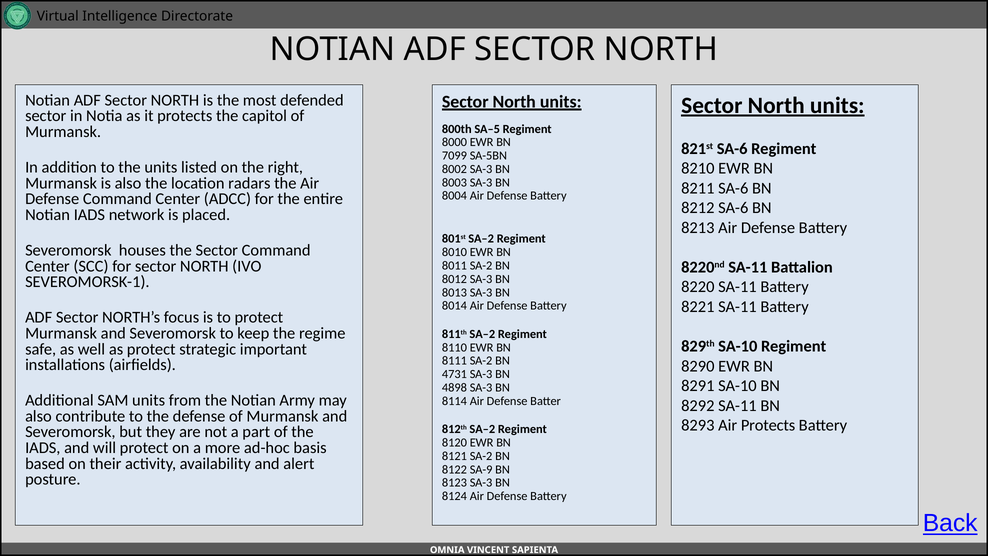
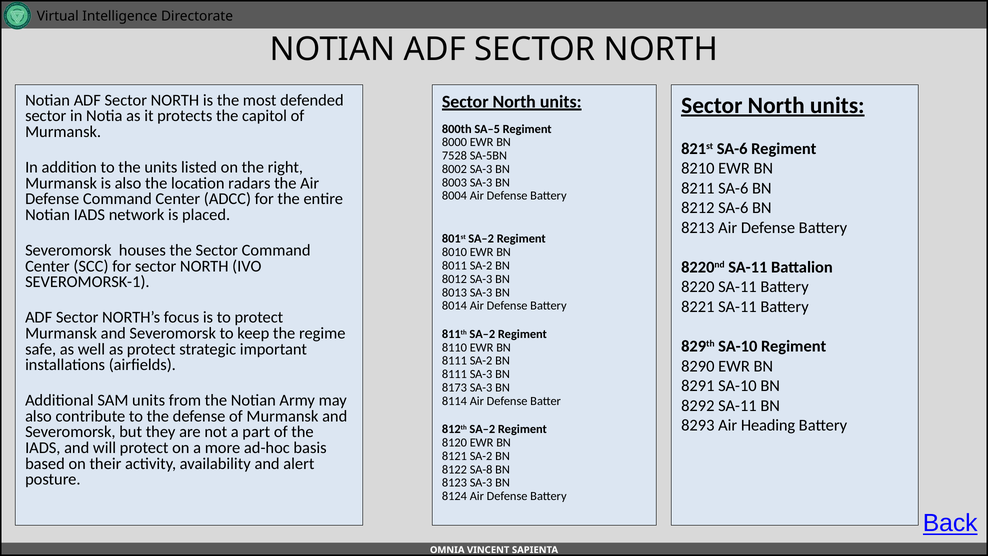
7099: 7099 -> 7528 (454, 156)
4731: 4731 -> 8111 (454, 374)
4898: 4898 -> 8173 (454, 387)
Air Protects: Protects -> Heading (768, 425)
SA-9: SA-9 -> SA-8 (481, 469)
